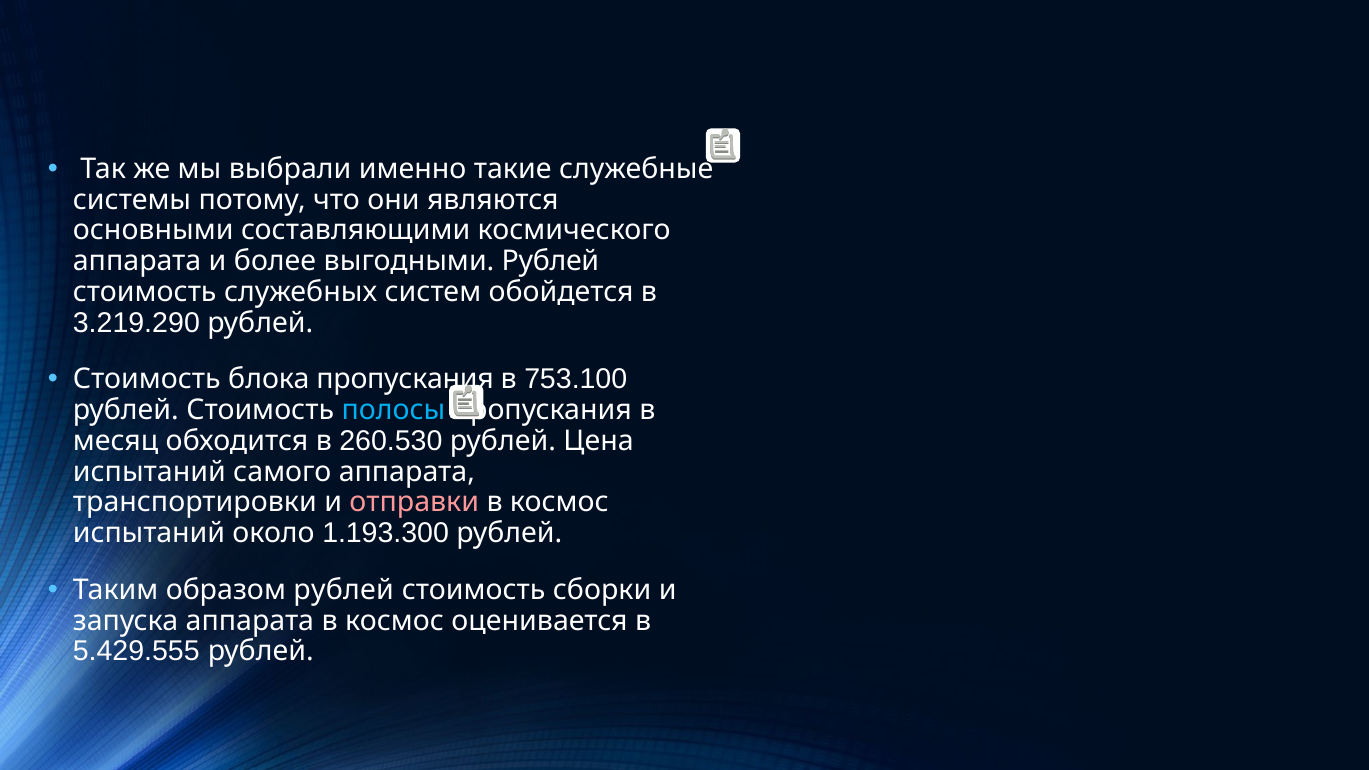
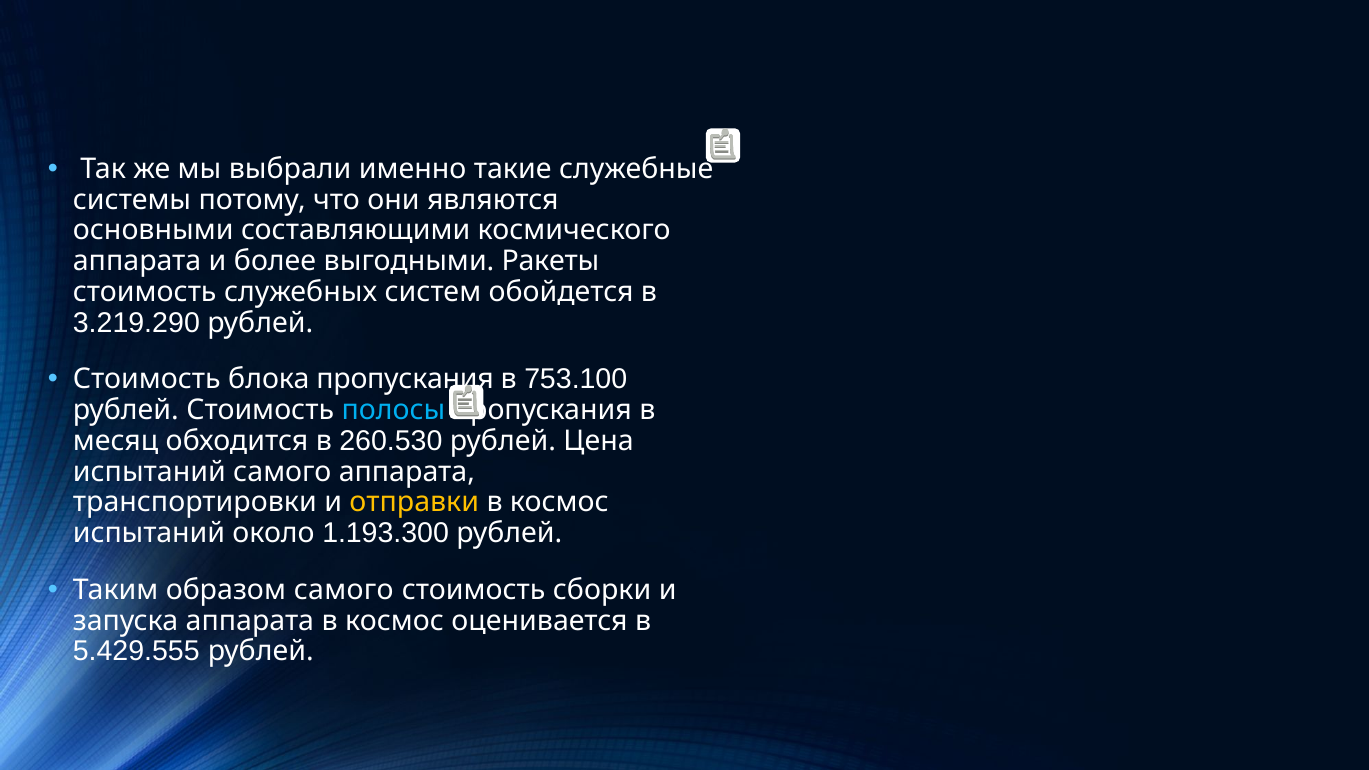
выгодными Рублей: Рублей -> Ракеты (550, 261)
отправки colour: pink -> yellow (414, 503)
образом рублей: рублей -> самого (344, 590)
